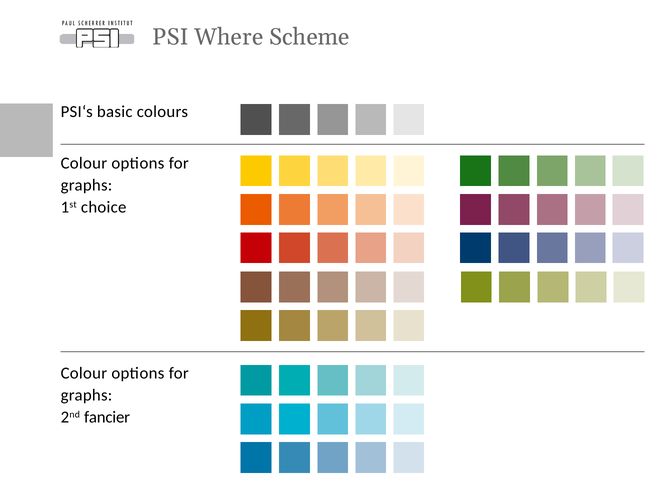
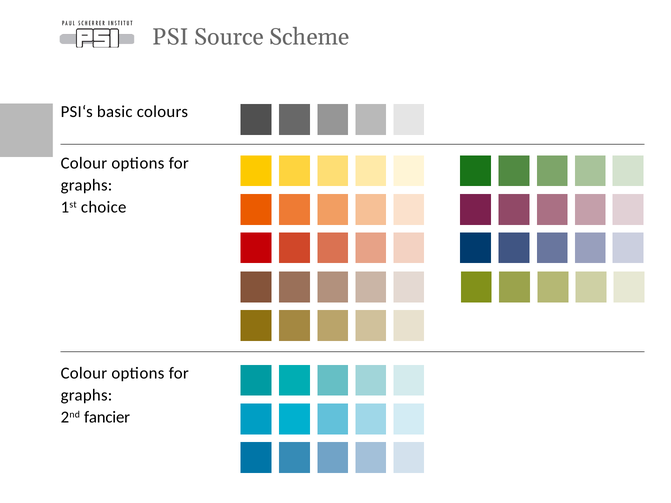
Where: Where -> Source (229, 37)
